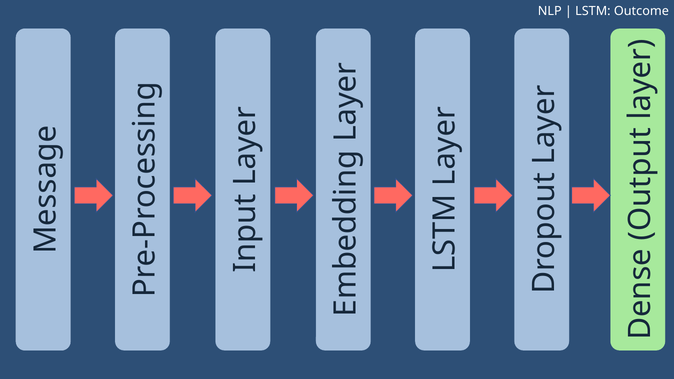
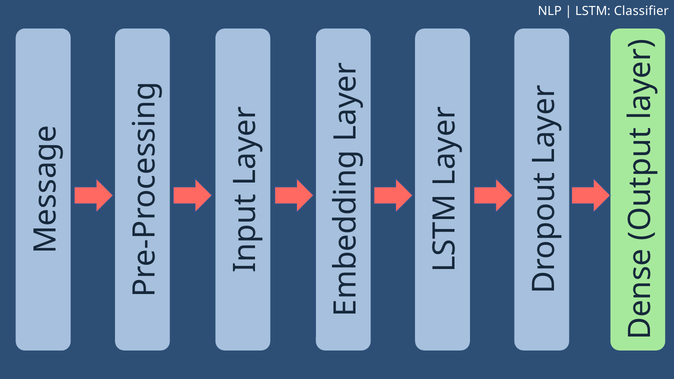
Outcome: Outcome -> Classifier (641, 11)
